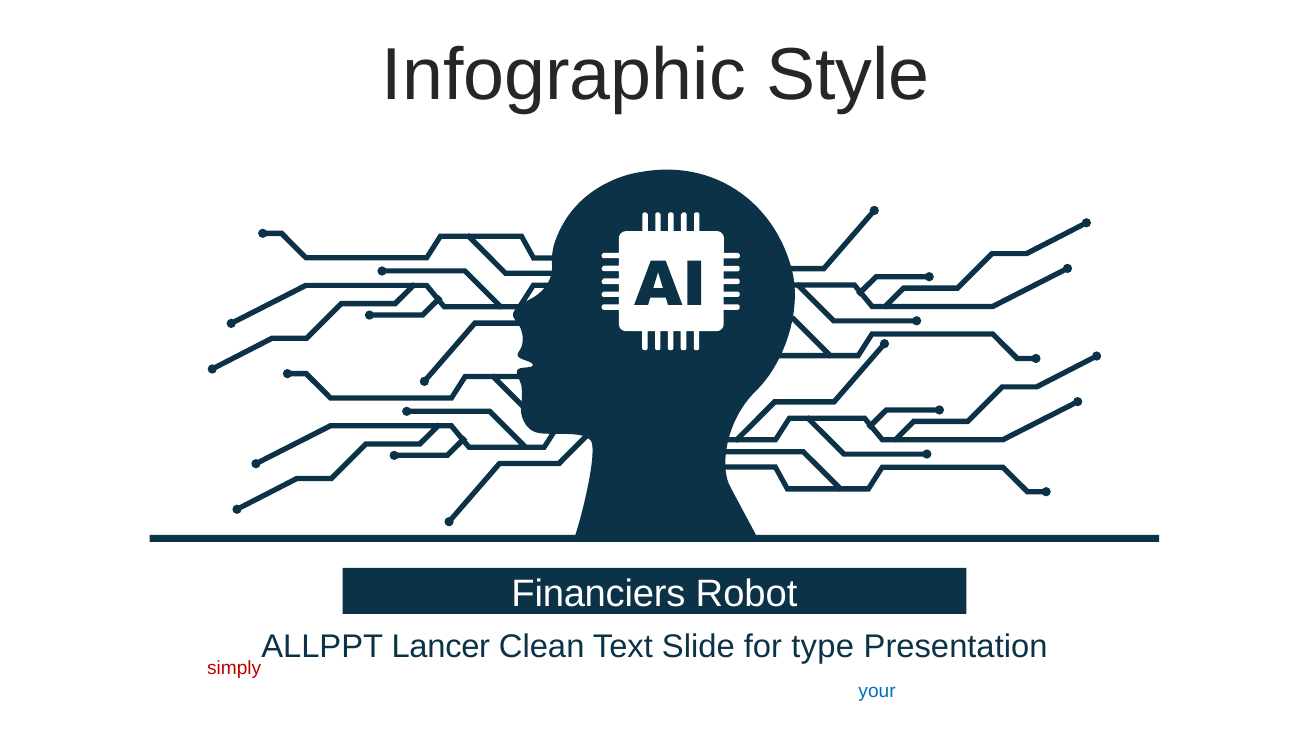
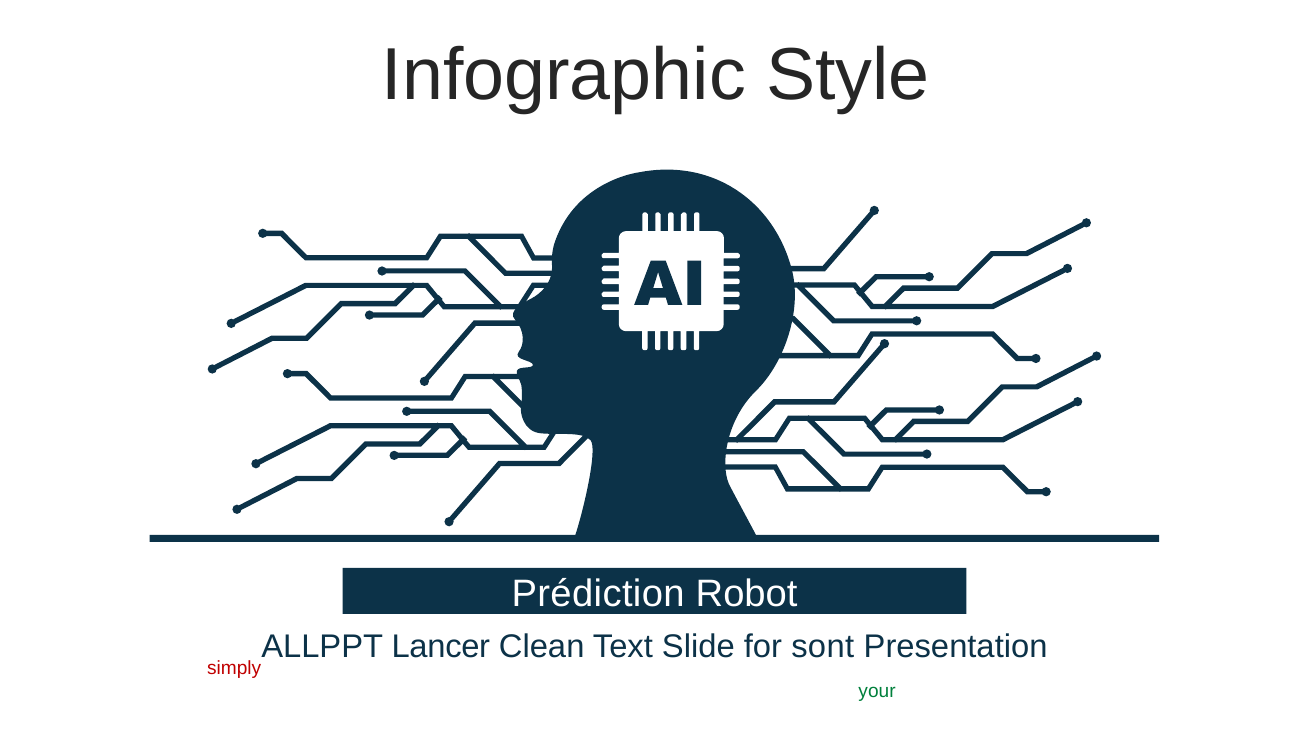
Financiers: Financiers -> Prédiction (598, 594)
type: type -> sont (823, 647)
your colour: blue -> green (877, 692)
